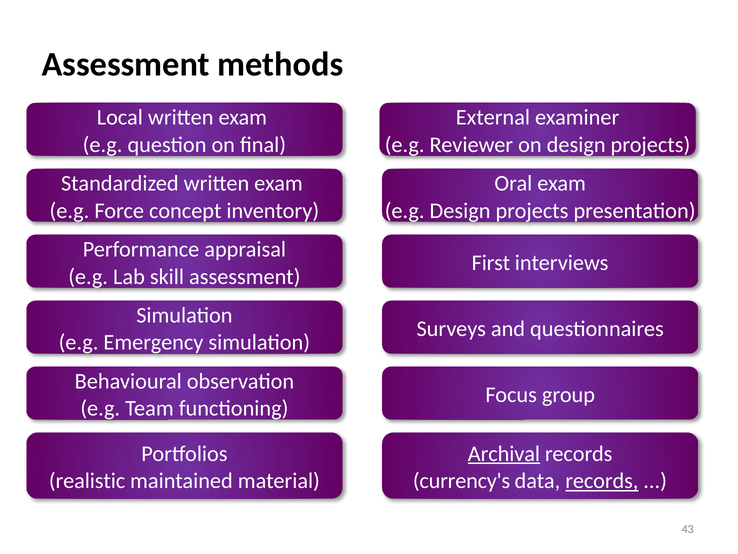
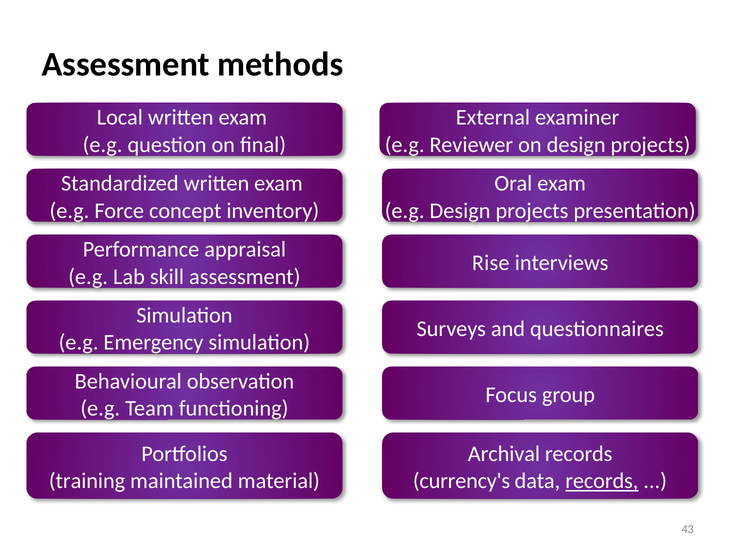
First: First -> Rise (491, 263)
Archival underline: present -> none (504, 453)
realistic: realistic -> training (87, 481)
